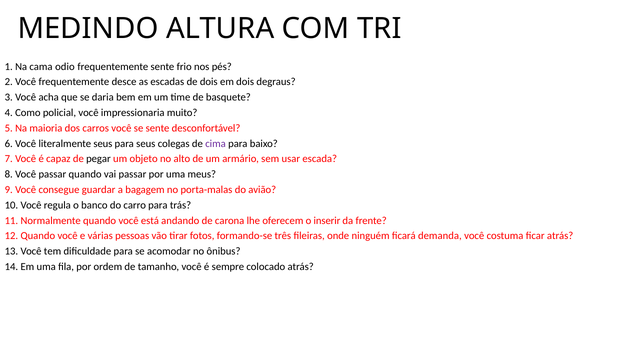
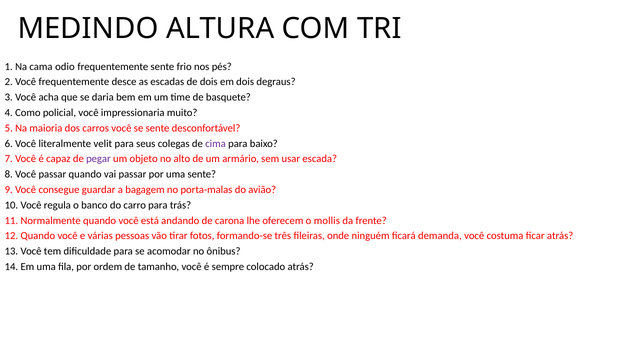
literalmente seus: seus -> velit (103, 144)
pegar colour: black -> purple (98, 159)
uma meus: meus -> sente (202, 174)
inserir: inserir -> mollis (327, 221)
